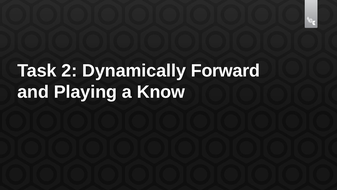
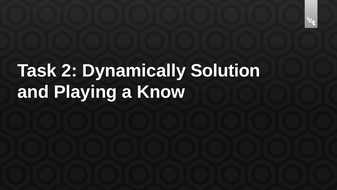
Forward: Forward -> Solution (225, 70)
